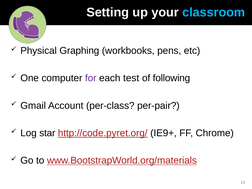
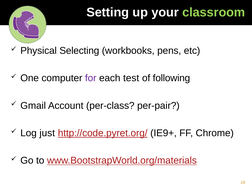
classroom colour: light blue -> light green (214, 12)
Graphing: Graphing -> Selecting (79, 51)
star: star -> just (47, 133)
